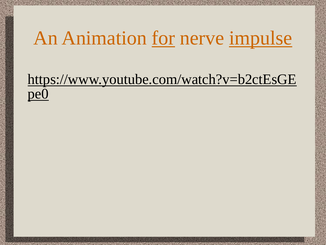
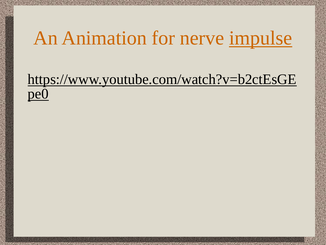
for underline: present -> none (163, 38)
